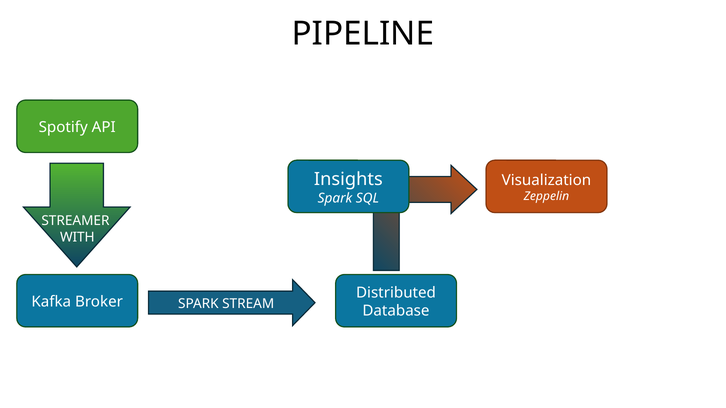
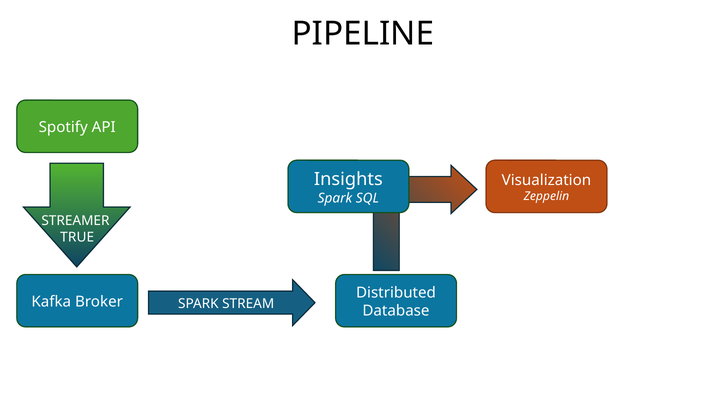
WITH: WITH -> TRUE (77, 237)
